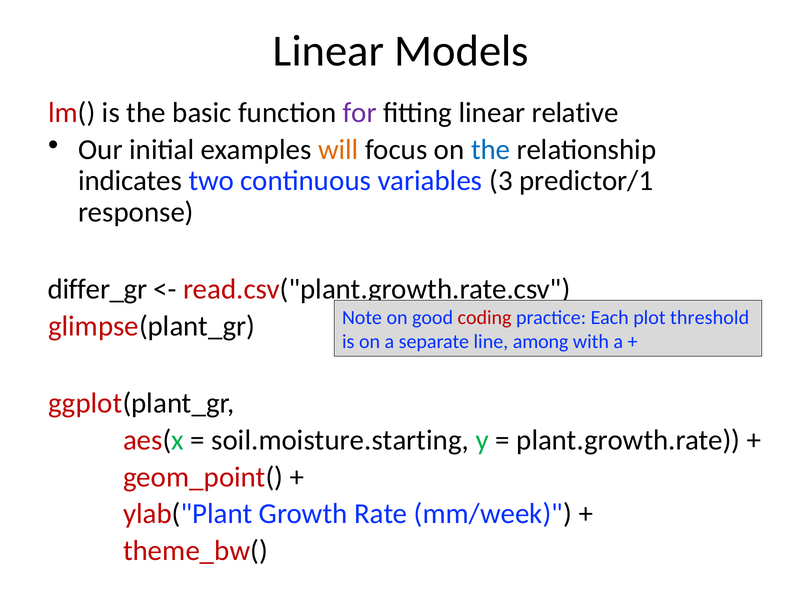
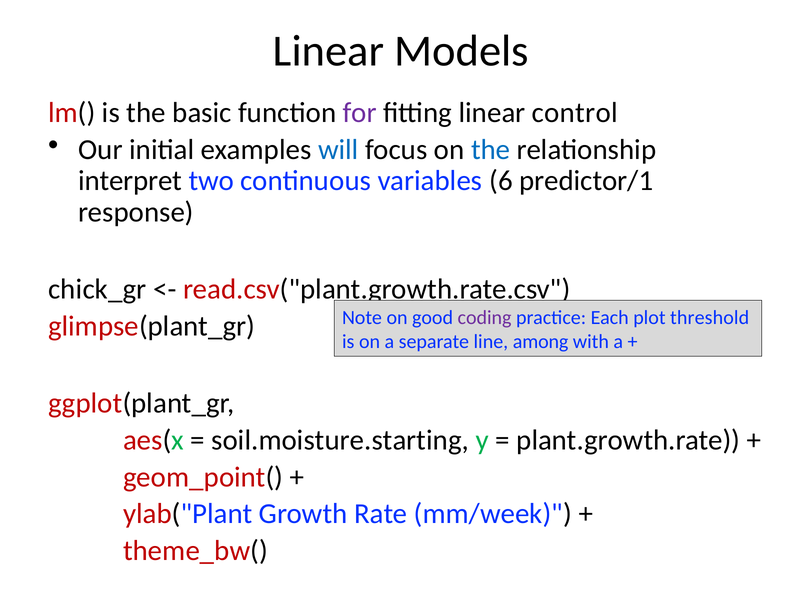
relative: relative -> control (575, 113)
will colour: orange -> blue (338, 150)
indicates: indicates -> interpret (130, 181)
3: 3 -> 6 (501, 181)
differ_gr: differ_gr -> chick_gr (97, 290)
coding colour: red -> purple (485, 318)
